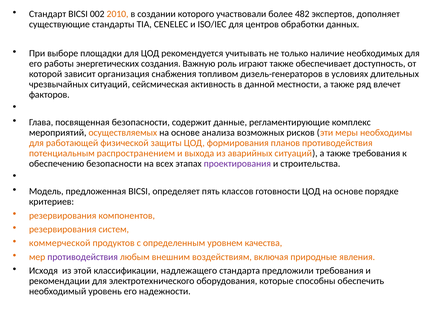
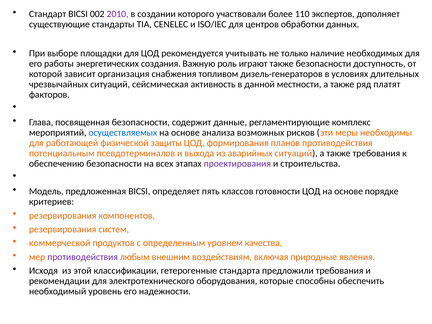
2010 colour: orange -> purple (118, 14)
482: 482 -> 110 (302, 14)
также обеспечивает: обеспечивает -> безопасности (323, 64)
влечет: влечет -> платят (387, 84)
осуществляемых colour: orange -> blue (123, 133)
распространением: распространением -> псевдотерминалов (136, 153)
надлежащего: надлежащего -> гетерогенные (189, 271)
